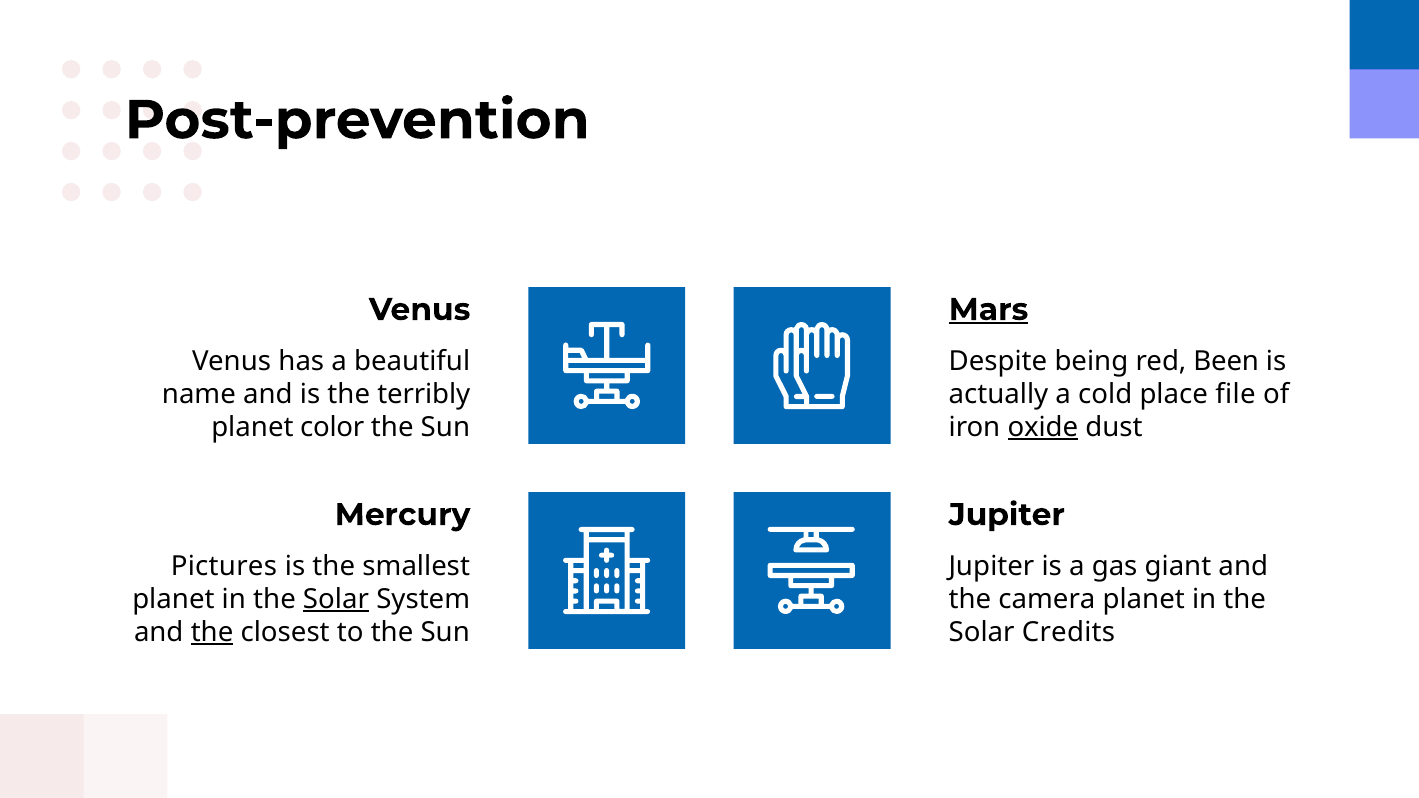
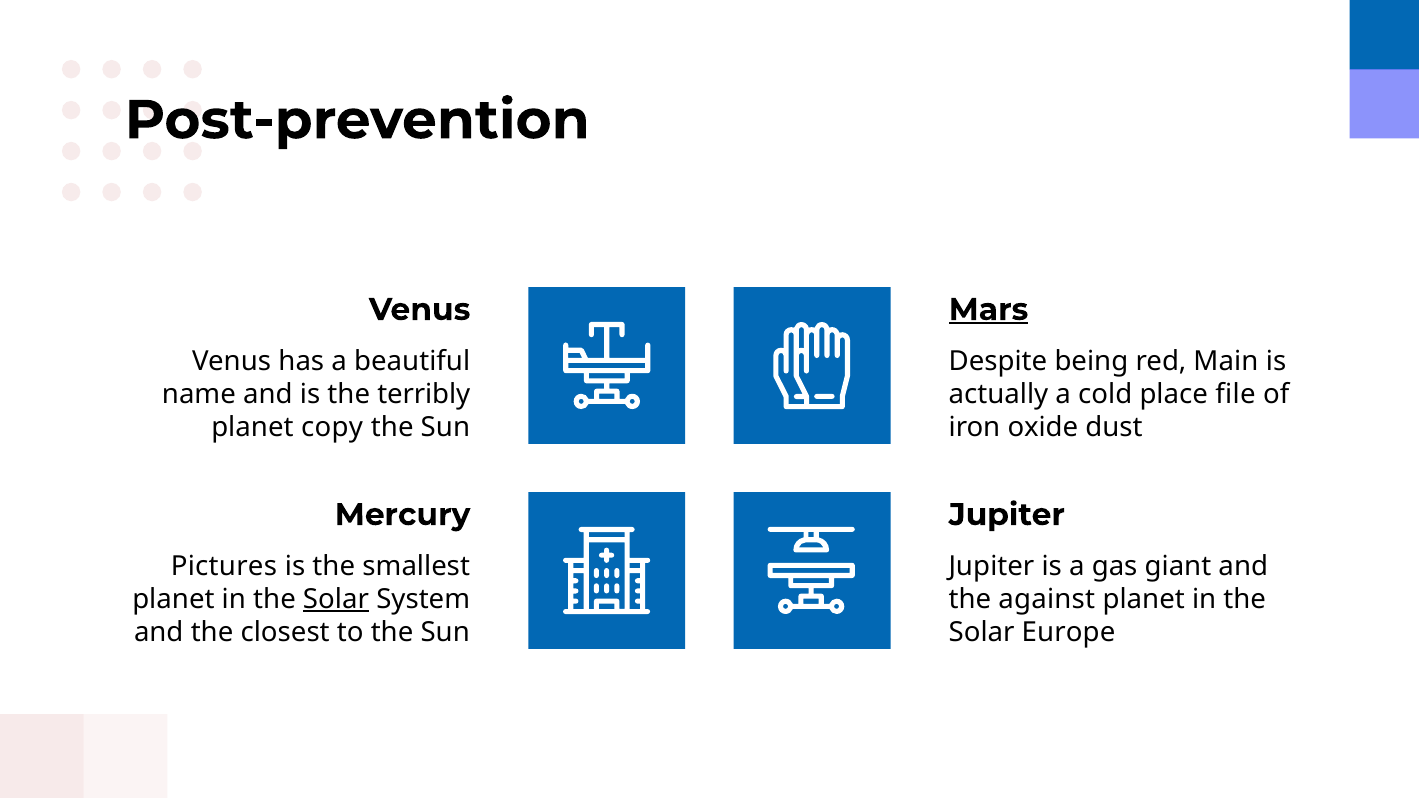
Been: Been -> Main (1226, 361)
color: color -> copy (332, 427)
oxide underline: present -> none (1043, 427)
camera: camera -> against (1047, 599)
the underline: present -> none (212, 632)
Credits: Credits -> Europe (1069, 632)
